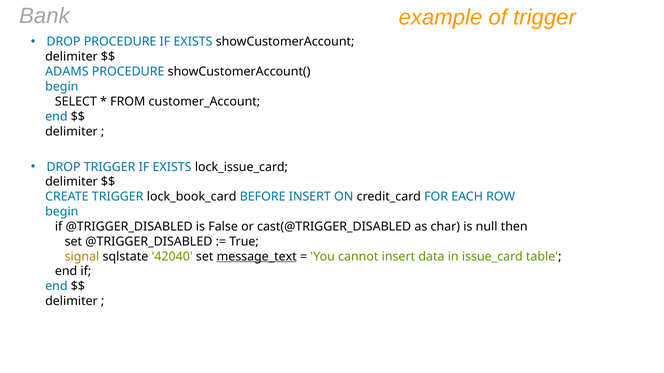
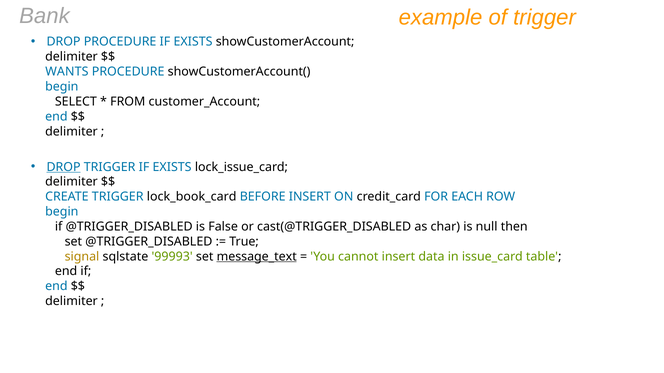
ADAMS: ADAMS -> WANTS (67, 72)
DROP underline: none -> present (64, 167)
42040: 42040 -> 99993 (172, 257)
